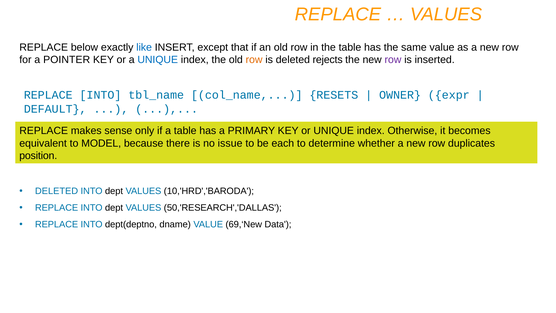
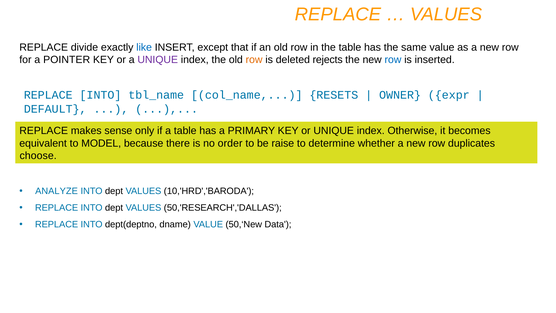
below: below -> divide (84, 47)
UNIQUE colour: blue -> purple (158, 60)
row colour: purple -> blue (393, 60)
issue: issue -> order (230, 143)
each: each -> raise (283, 143)
position: position -> choose (38, 156)
DELETED: DELETED -> ANALYZE (57, 191)
69,‘New: 69,‘New -> 50,‘New (244, 224)
